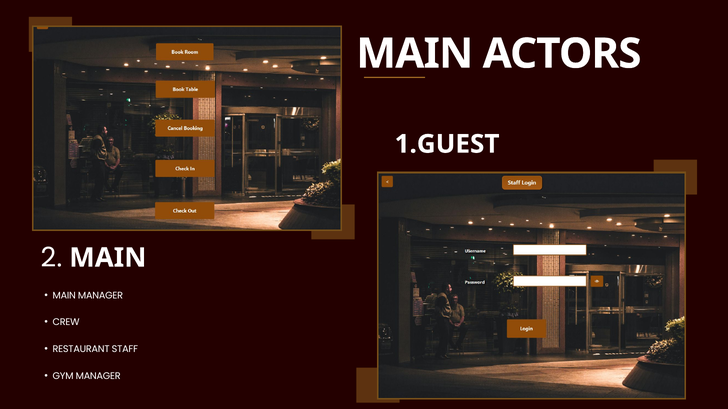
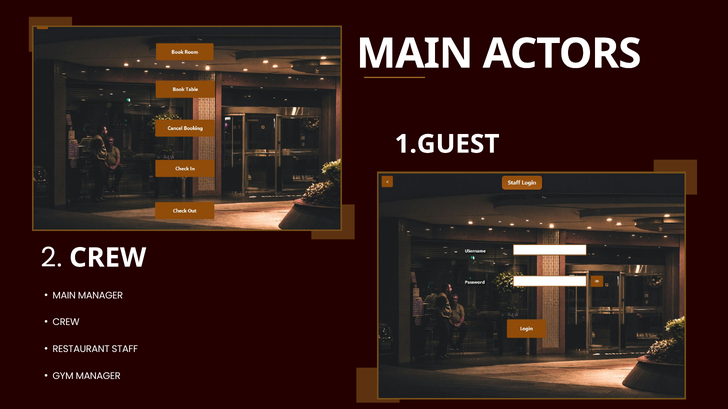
2 MAIN: MAIN -> CREW (108, 258)
